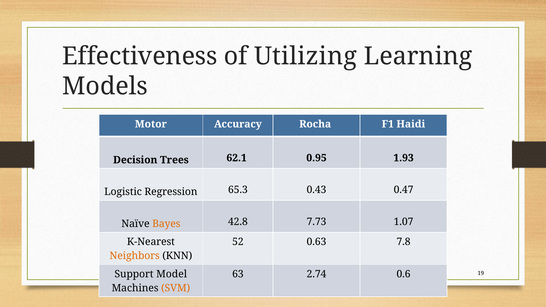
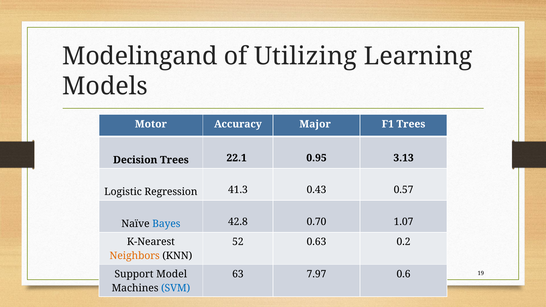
Effectiveness: Effectiveness -> Modelingand (140, 56)
Rocha: Rocha -> Major (315, 124)
F1 Haidi: Haidi -> Trees (411, 124)
62.1: 62.1 -> 22.1 (237, 158)
1.93: 1.93 -> 3.13 (404, 158)
65.3: 65.3 -> 41.3 (238, 190)
0.47: 0.47 -> 0.57 (404, 190)
Bayes colour: orange -> blue (166, 224)
7.73: 7.73 -> 0.70 (317, 222)
7.8: 7.8 -> 0.2 (404, 242)
2.74: 2.74 -> 7.97 (317, 274)
SVM colour: orange -> blue (176, 288)
